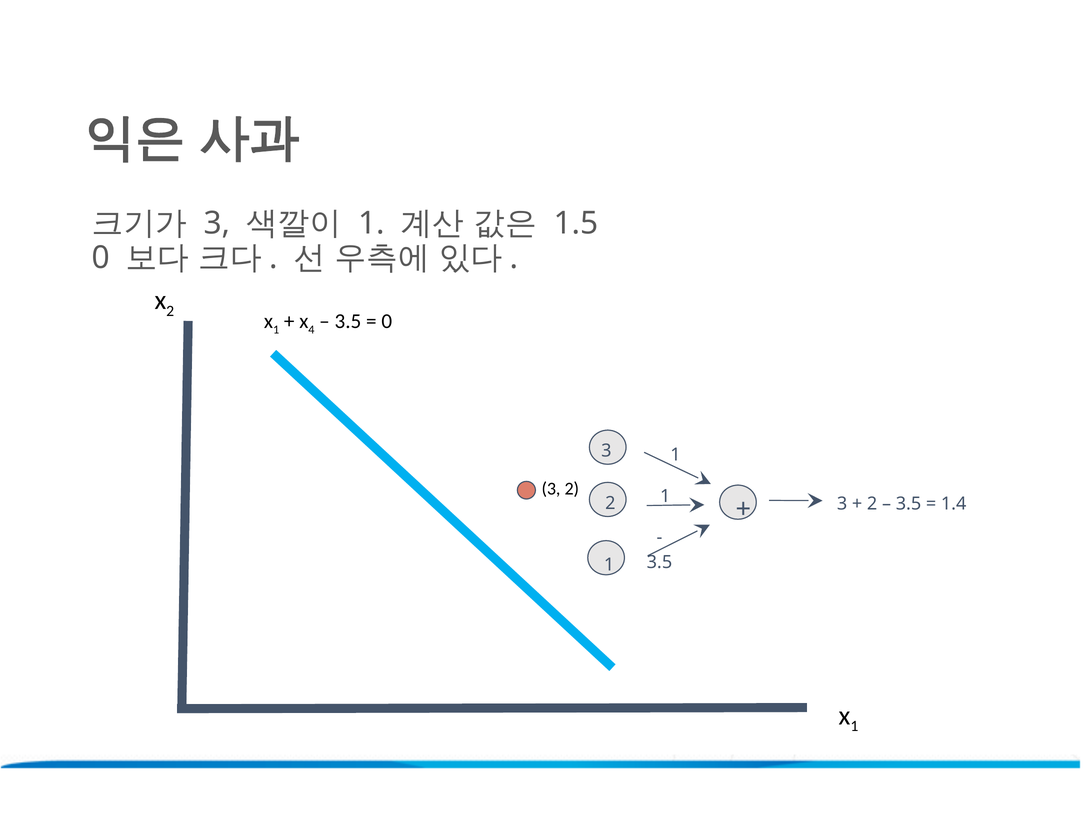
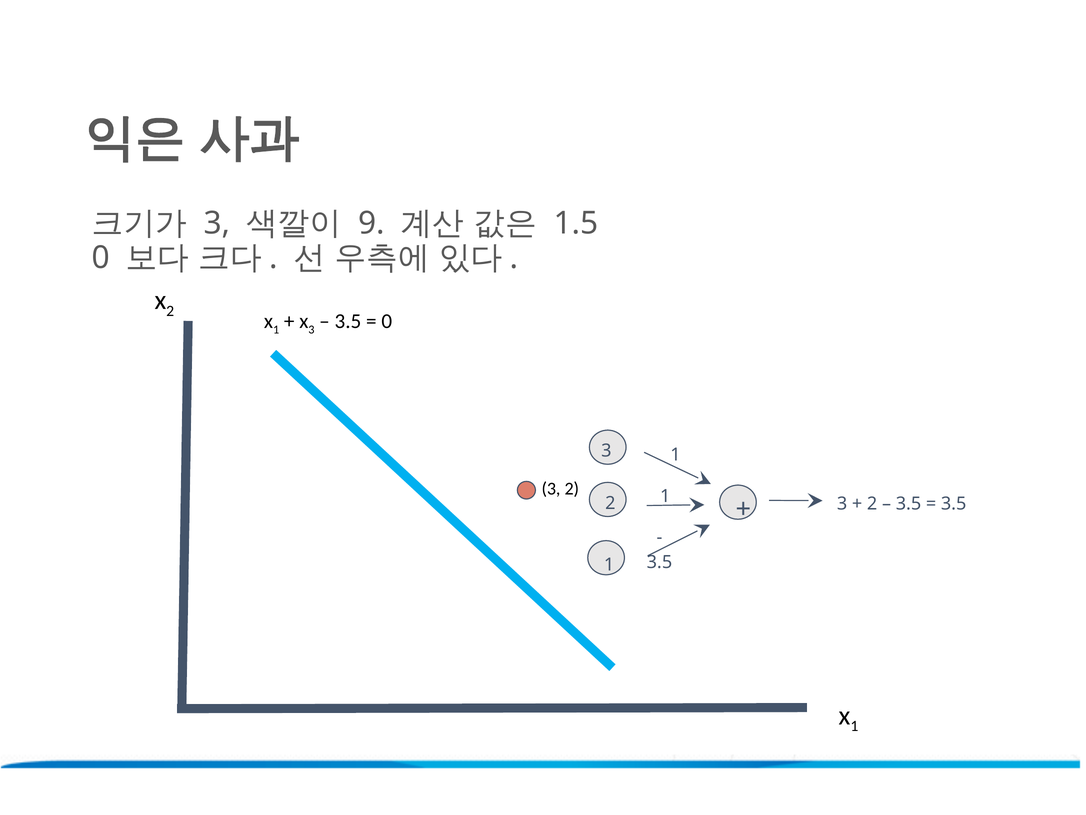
1: 1 -> 9 (372, 223)
4: 4 -> 3 (311, 330)
1.4: 1.4 -> 3.5 (954, 503)
